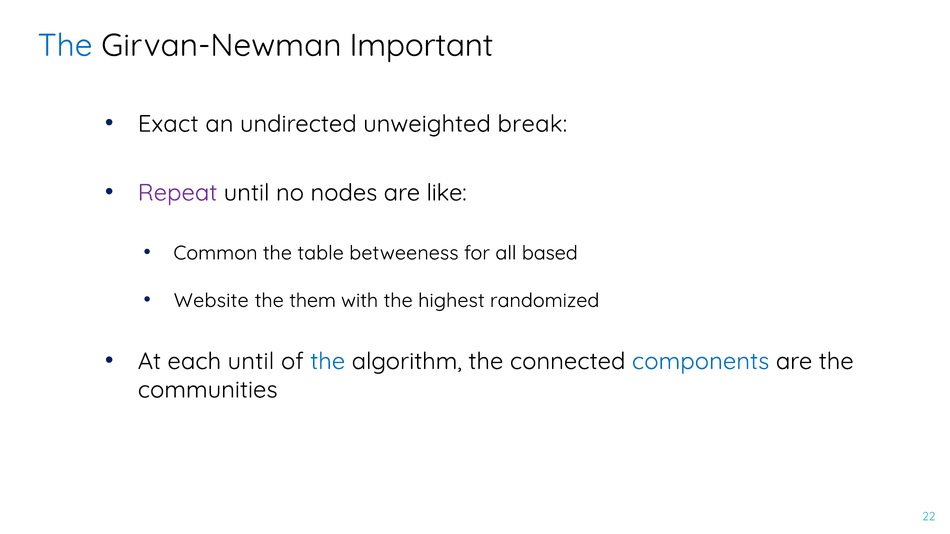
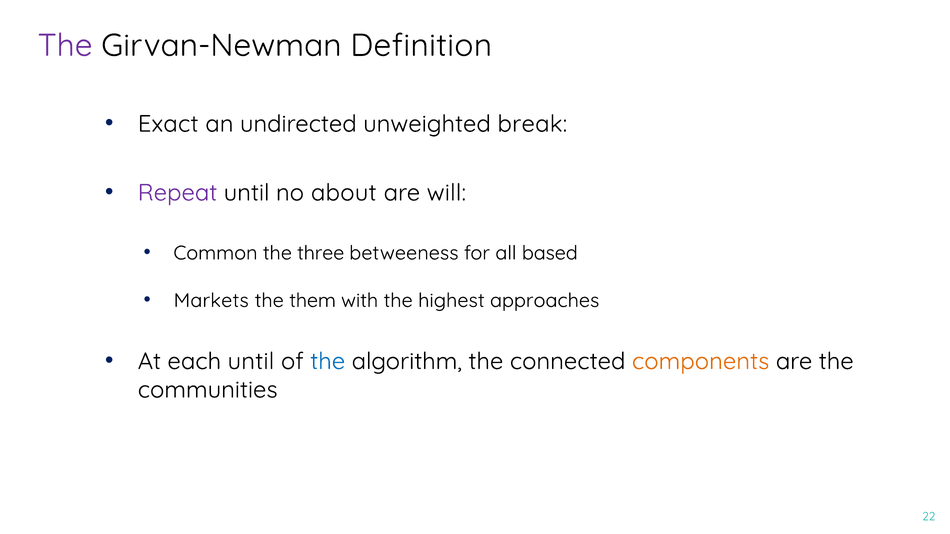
The colour: blue -> purple (65, 45)
Important: Important -> Definition (421, 45)
nodes: nodes -> about (344, 193)
like: like -> will (446, 193)
table: table -> three (321, 253)
Website: Website -> Markets (211, 301)
randomized: randomized -> approaches (545, 301)
components colour: blue -> orange (701, 362)
